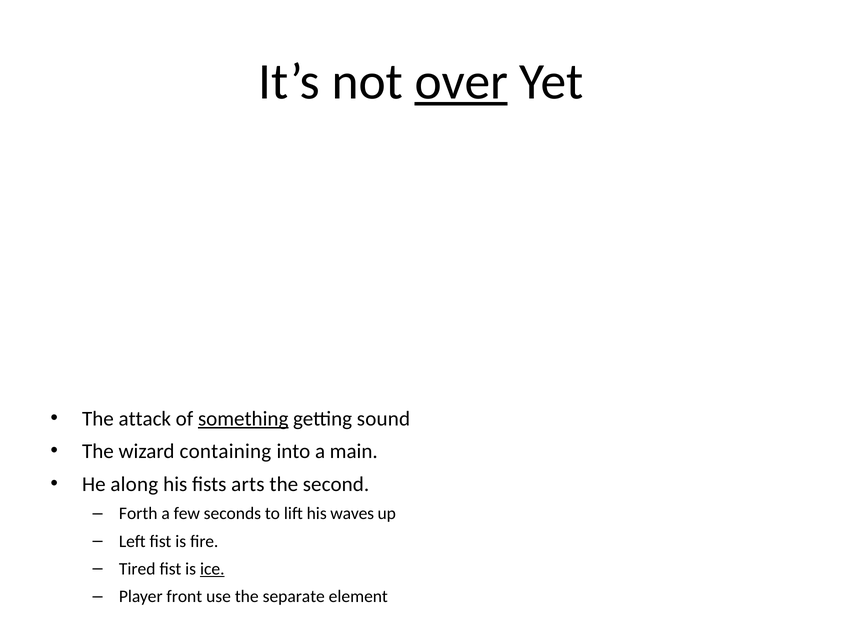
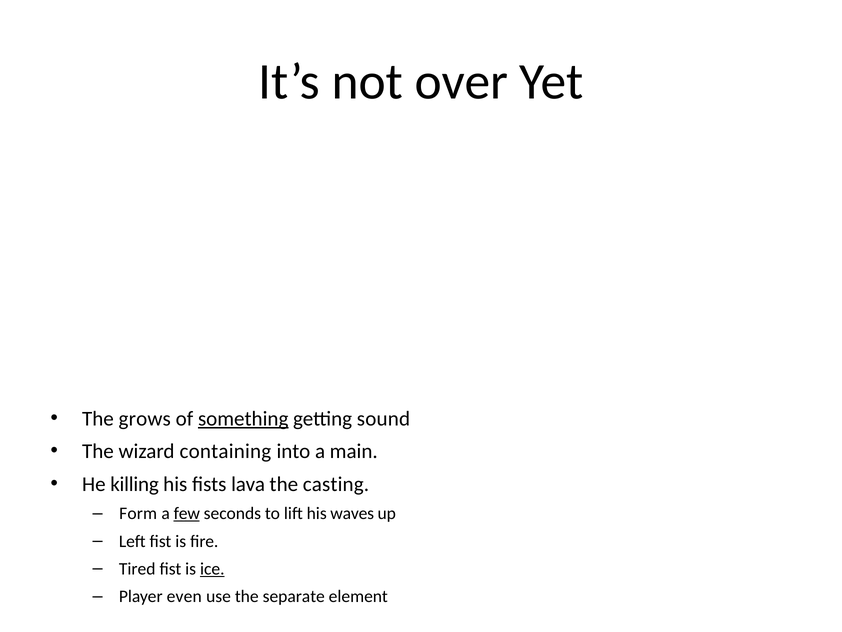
over underline: present -> none (461, 82)
attack: attack -> grows (145, 418)
along: along -> killing (135, 484)
arts: arts -> lava (248, 484)
second: second -> casting (336, 484)
Forth: Forth -> Form (138, 513)
few underline: none -> present (187, 513)
front: front -> even (184, 596)
